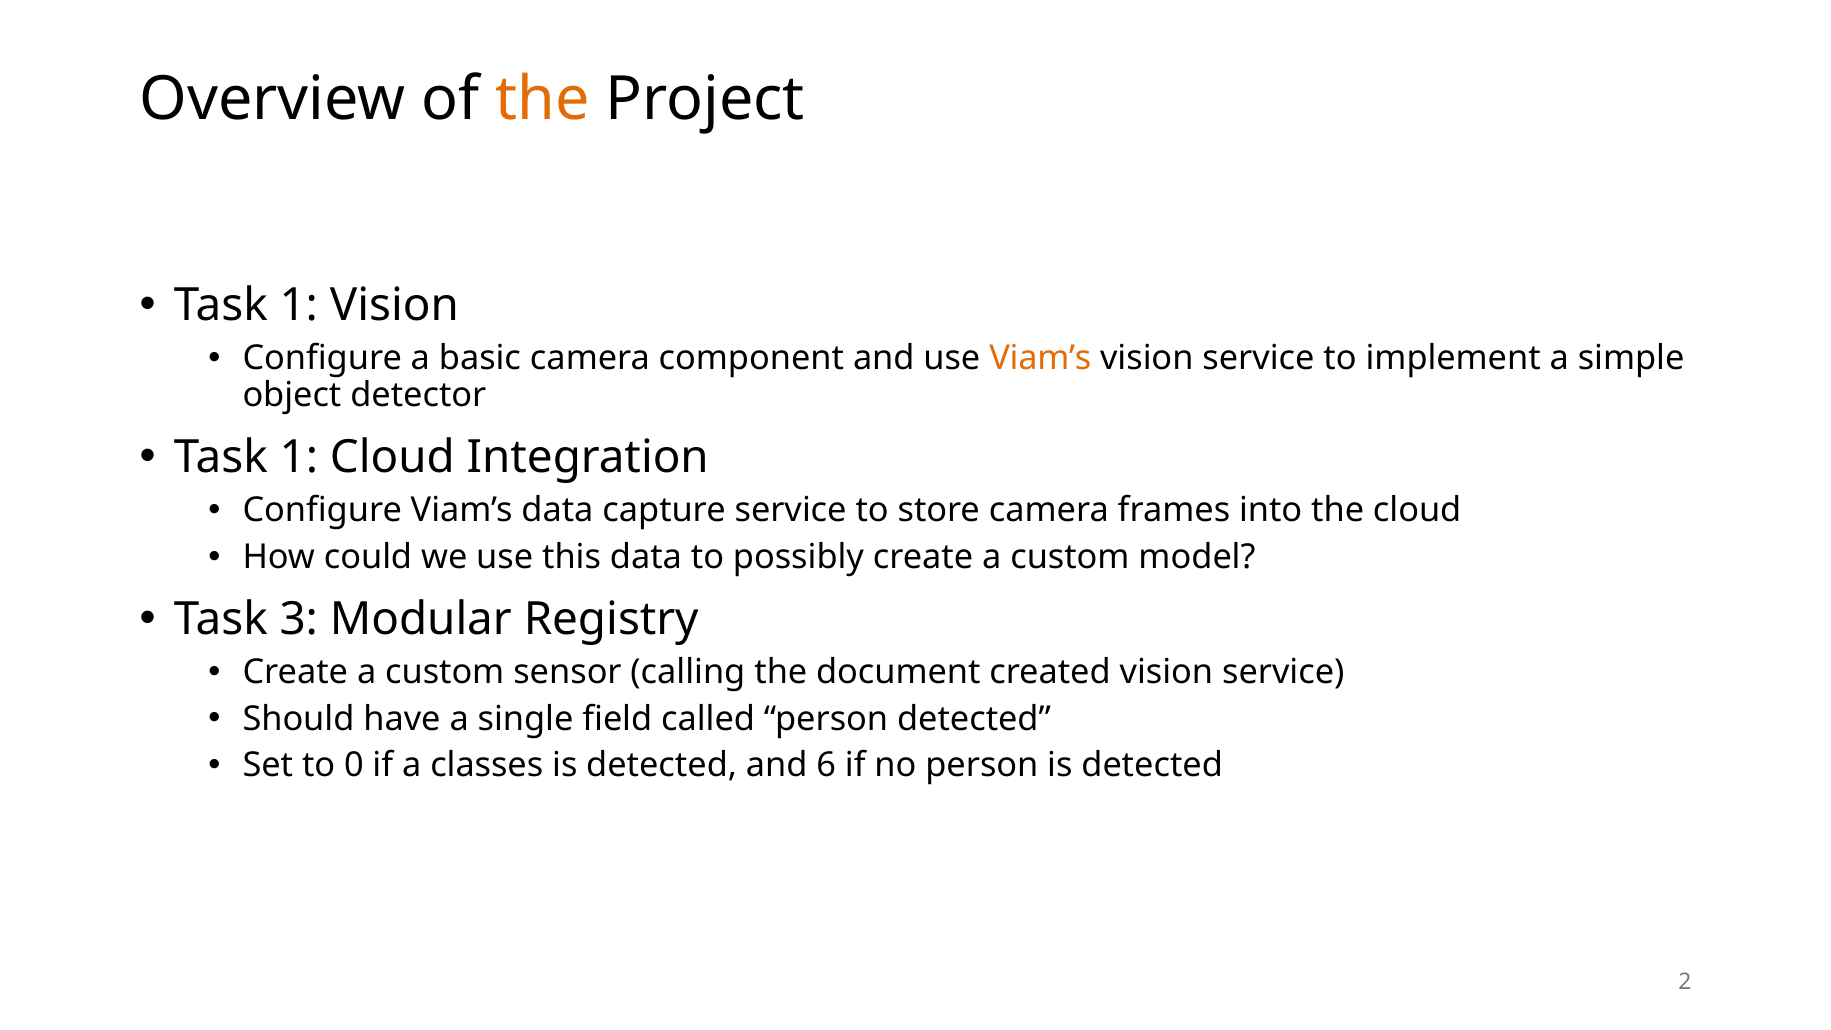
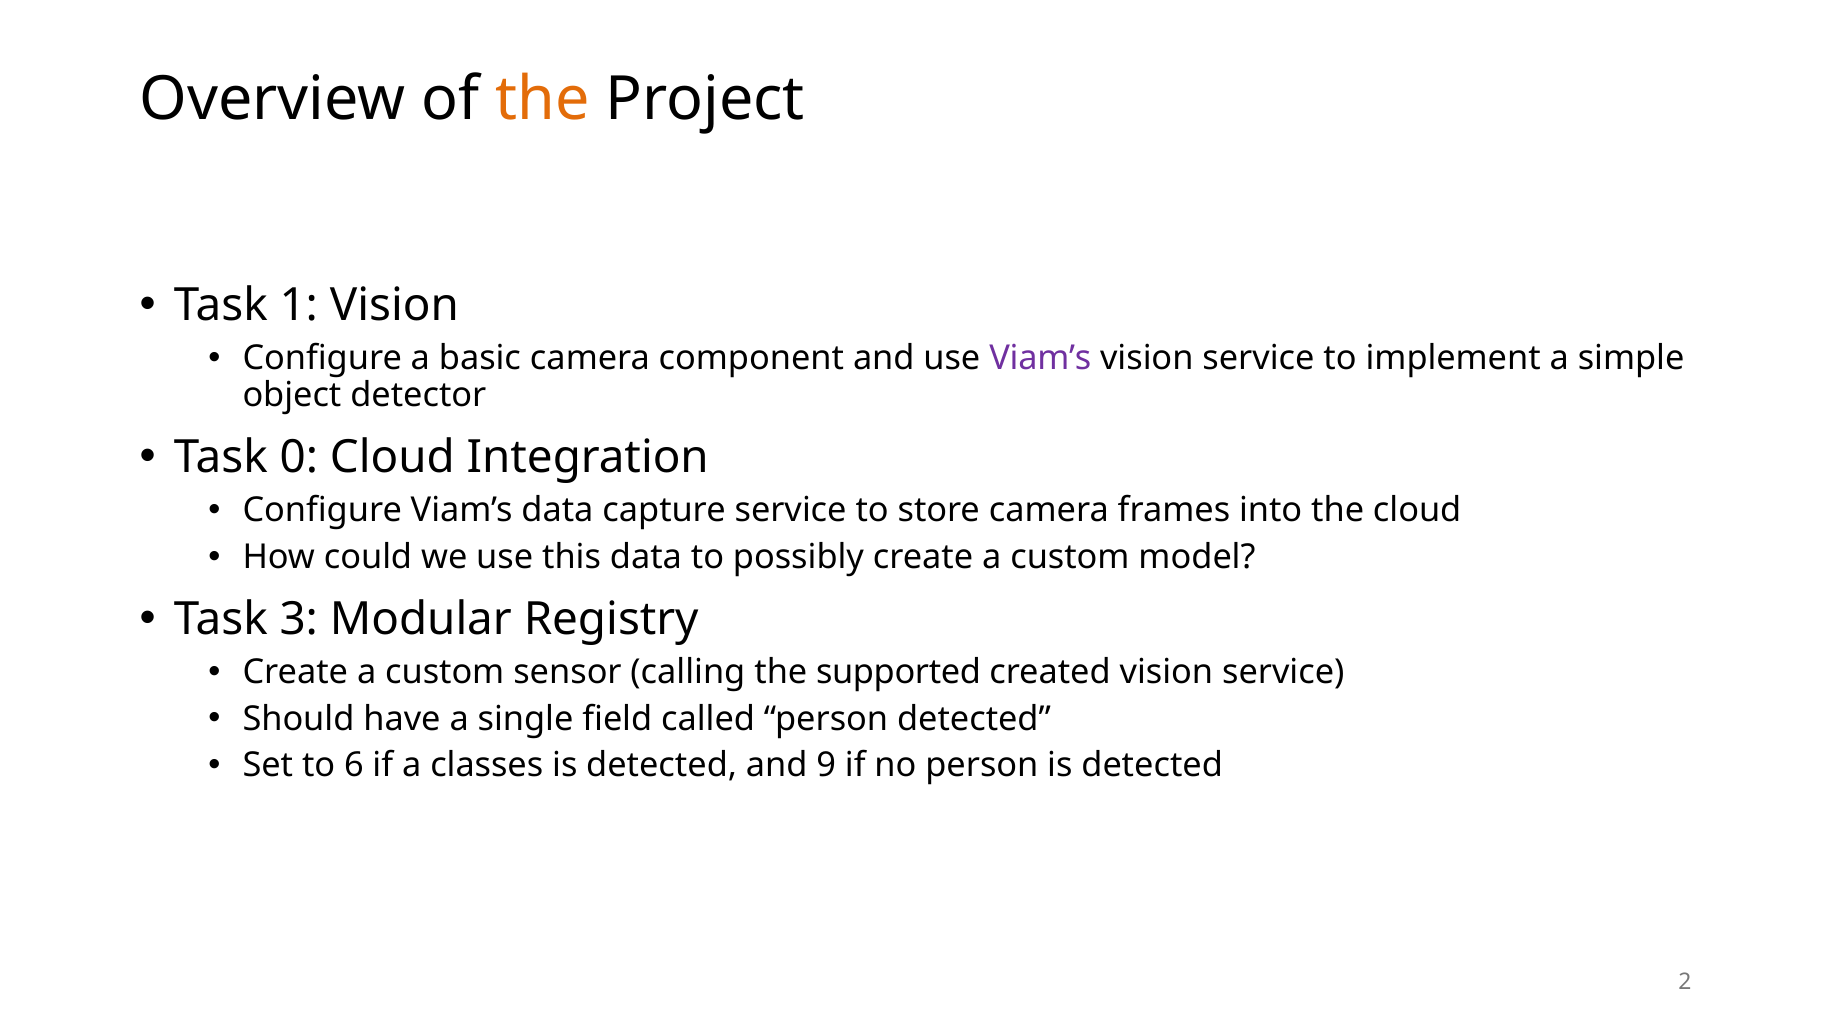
Viam’s colour: orange -> purple (1040, 358)
1: 1 -> 0 (299, 458)
document: document -> supported (898, 672)
0: 0 -> 6 (354, 765)
6: 6 -> 9 (826, 765)
